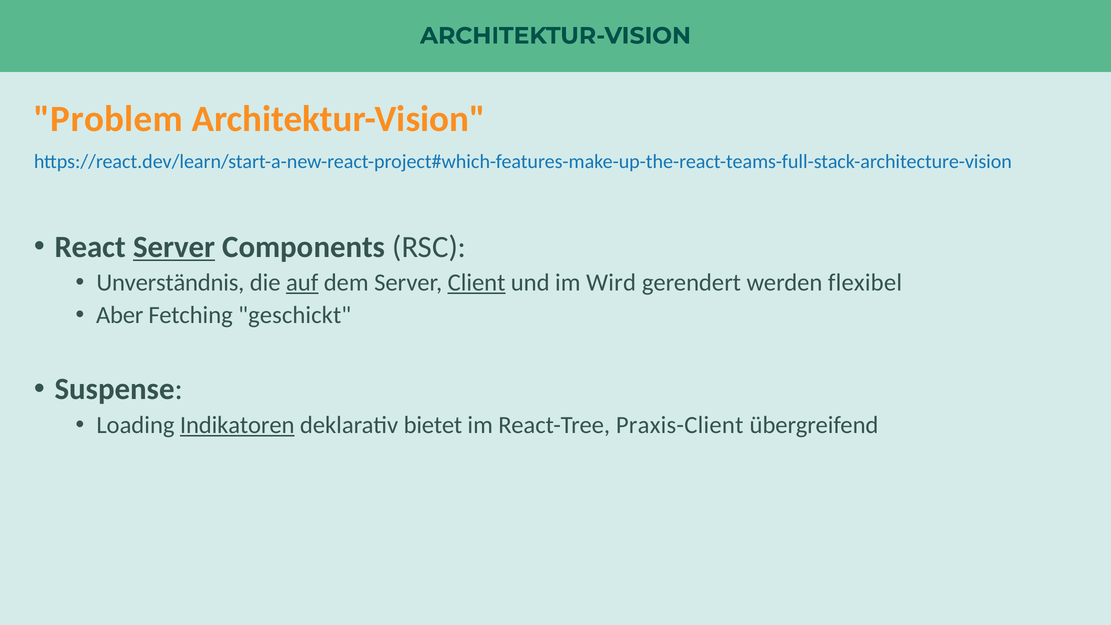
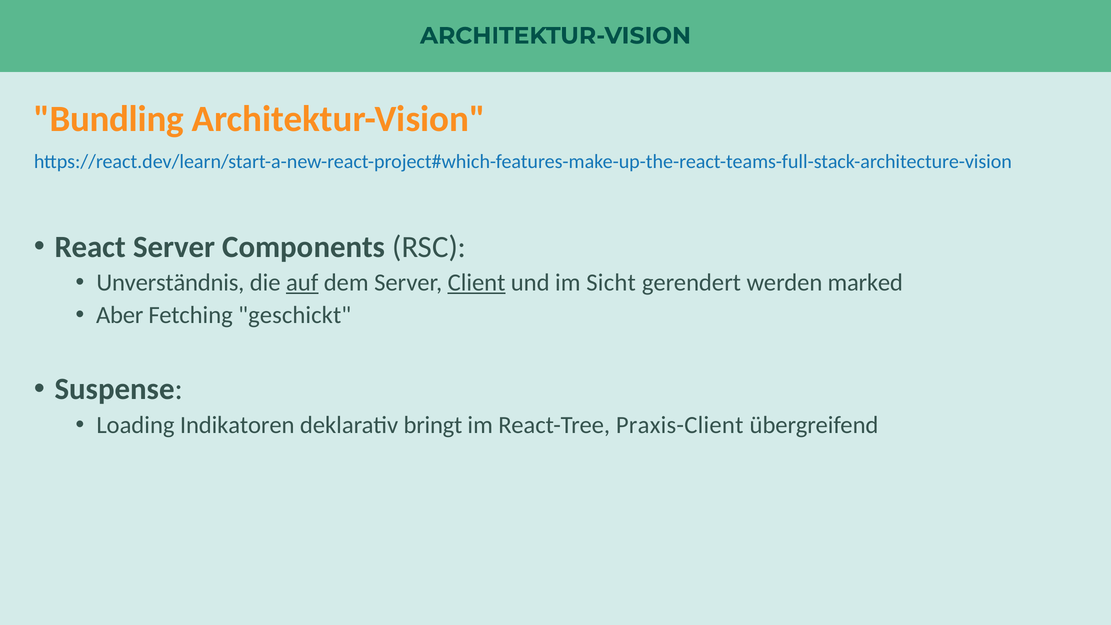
Problem: Problem -> Bundling (109, 119)
Server underline: present -> none (174, 247)
Wird: Wird -> Sicht (611, 283)
flexibel: flexibel -> marked (865, 283)
Indikatoren underline: present -> none (237, 425)
bietet: bietet -> bringt (433, 425)
